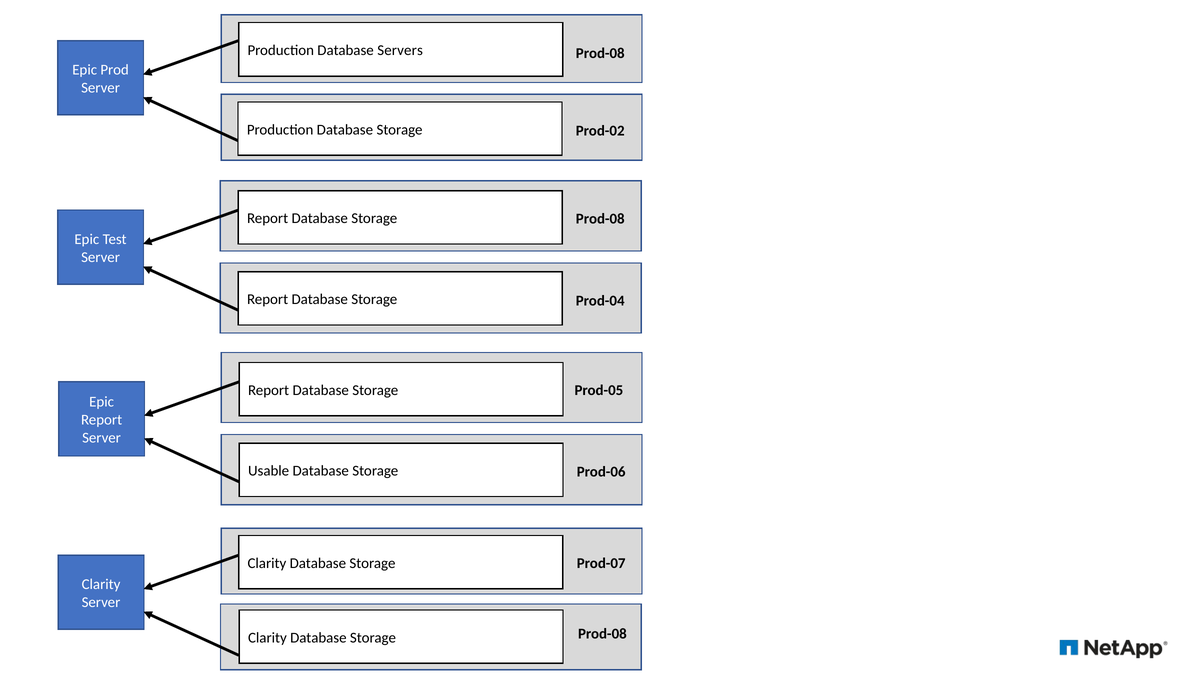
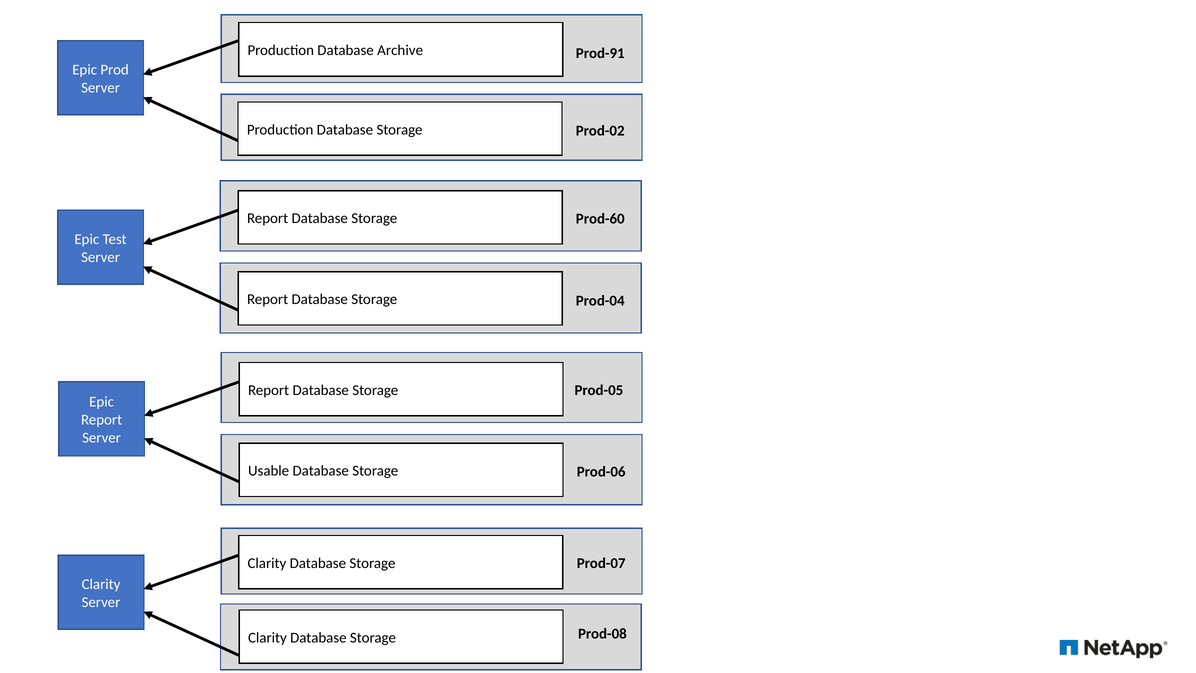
Servers: Servers -> Archive (400, 50)
Prod-08: Prod-08 -> Prod-91 (600, 53)
Prod-08: Prod-08 -> Prod-60 (600, 219)
